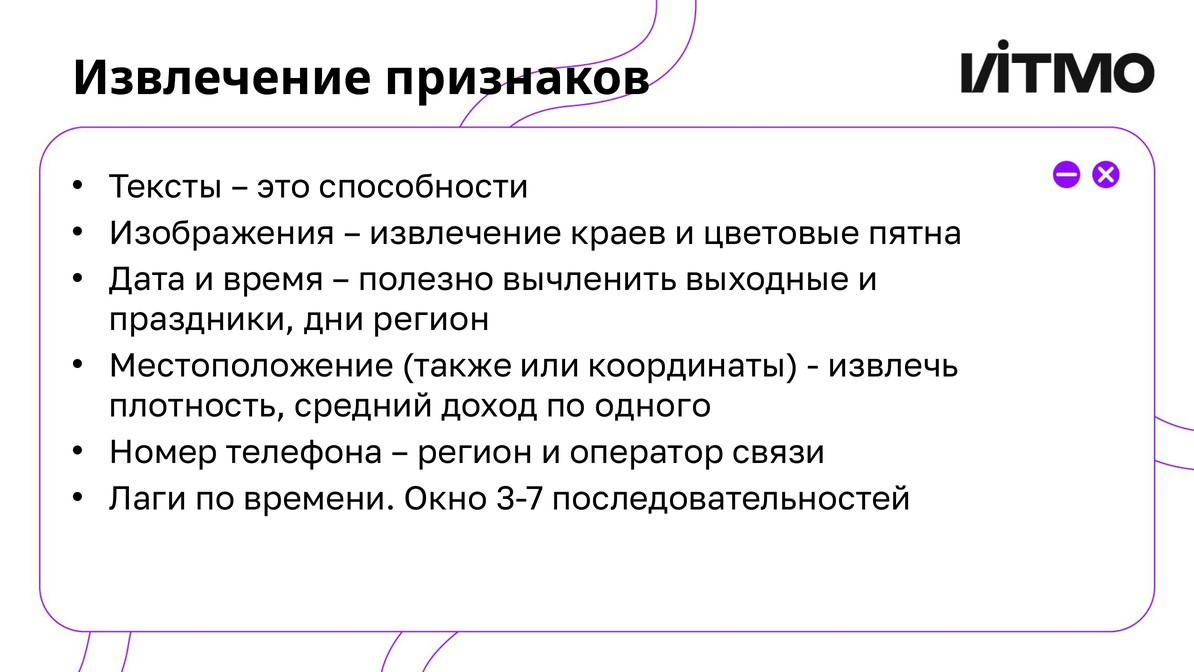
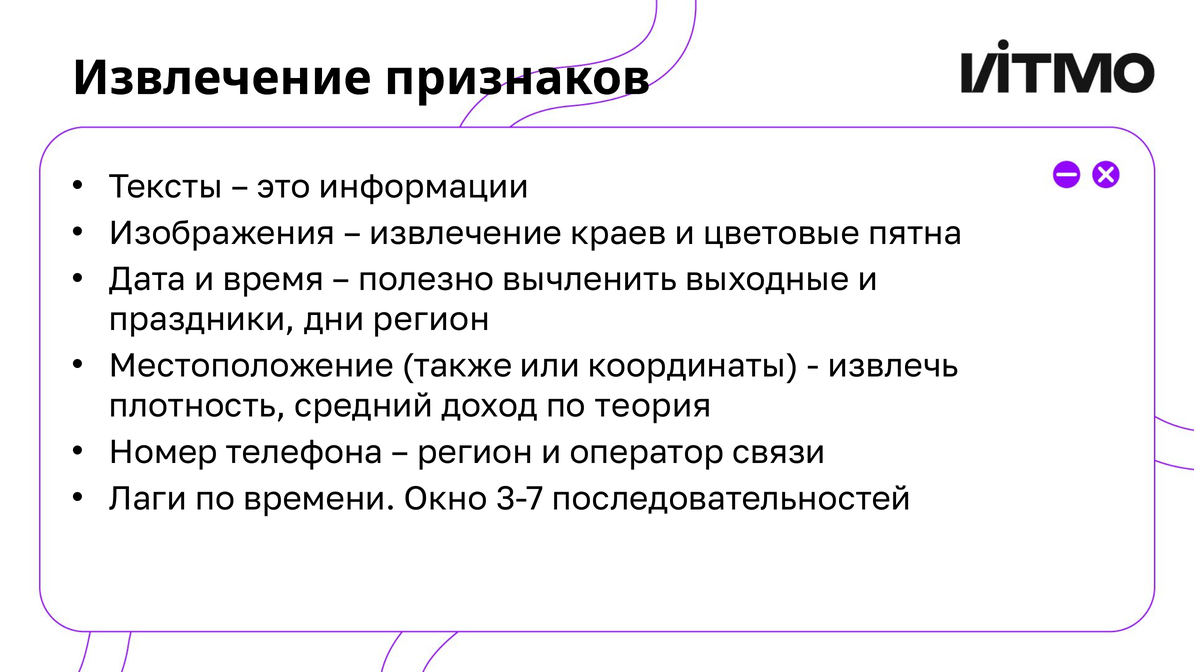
способности: способности -> информации (424, 186)
одного: одного -> теория (653, 405)
